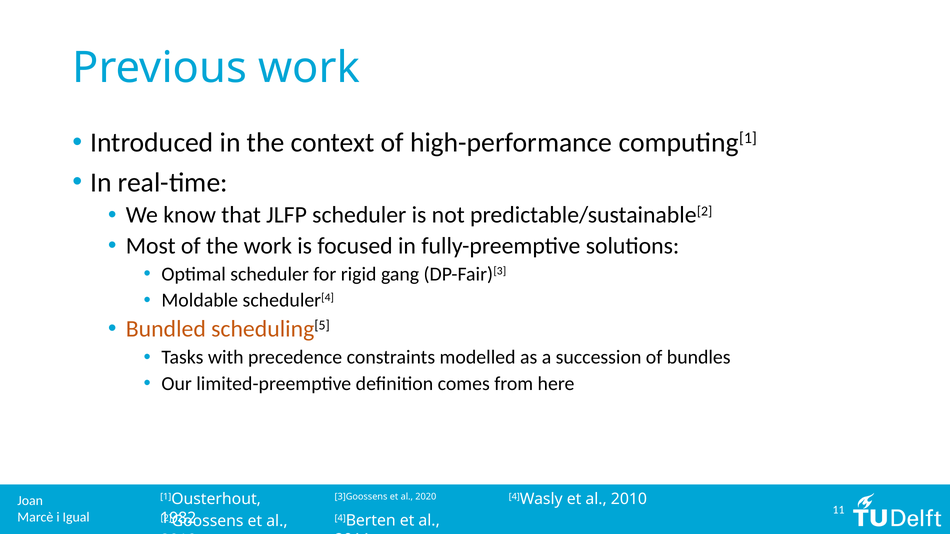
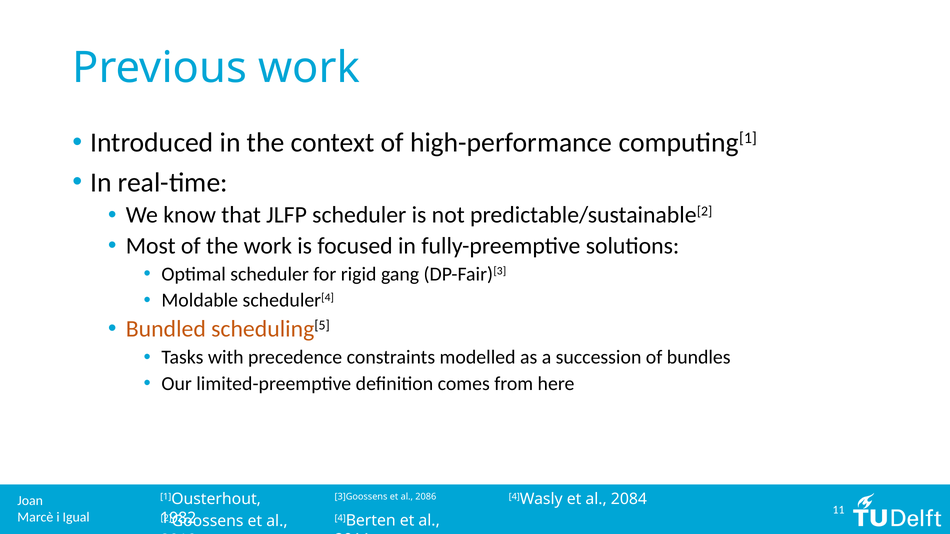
4]Wasly et al 2010: 2010 -> 2084 (629, 500)
2020: 2020 -> 2086 (426, 497)
